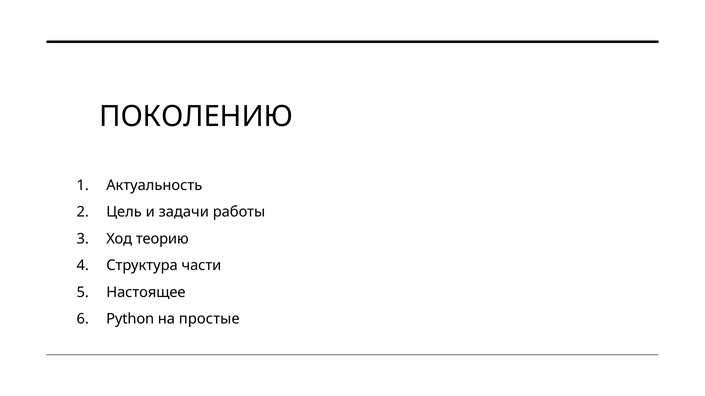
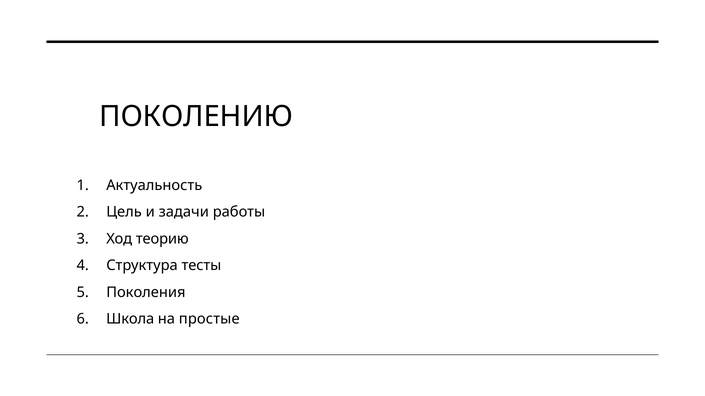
части: части -> тесты (201, 266)
Настоящее: Настоящее -> Поколения (146, 293)
Python: Python -> Школа (130, 319)
